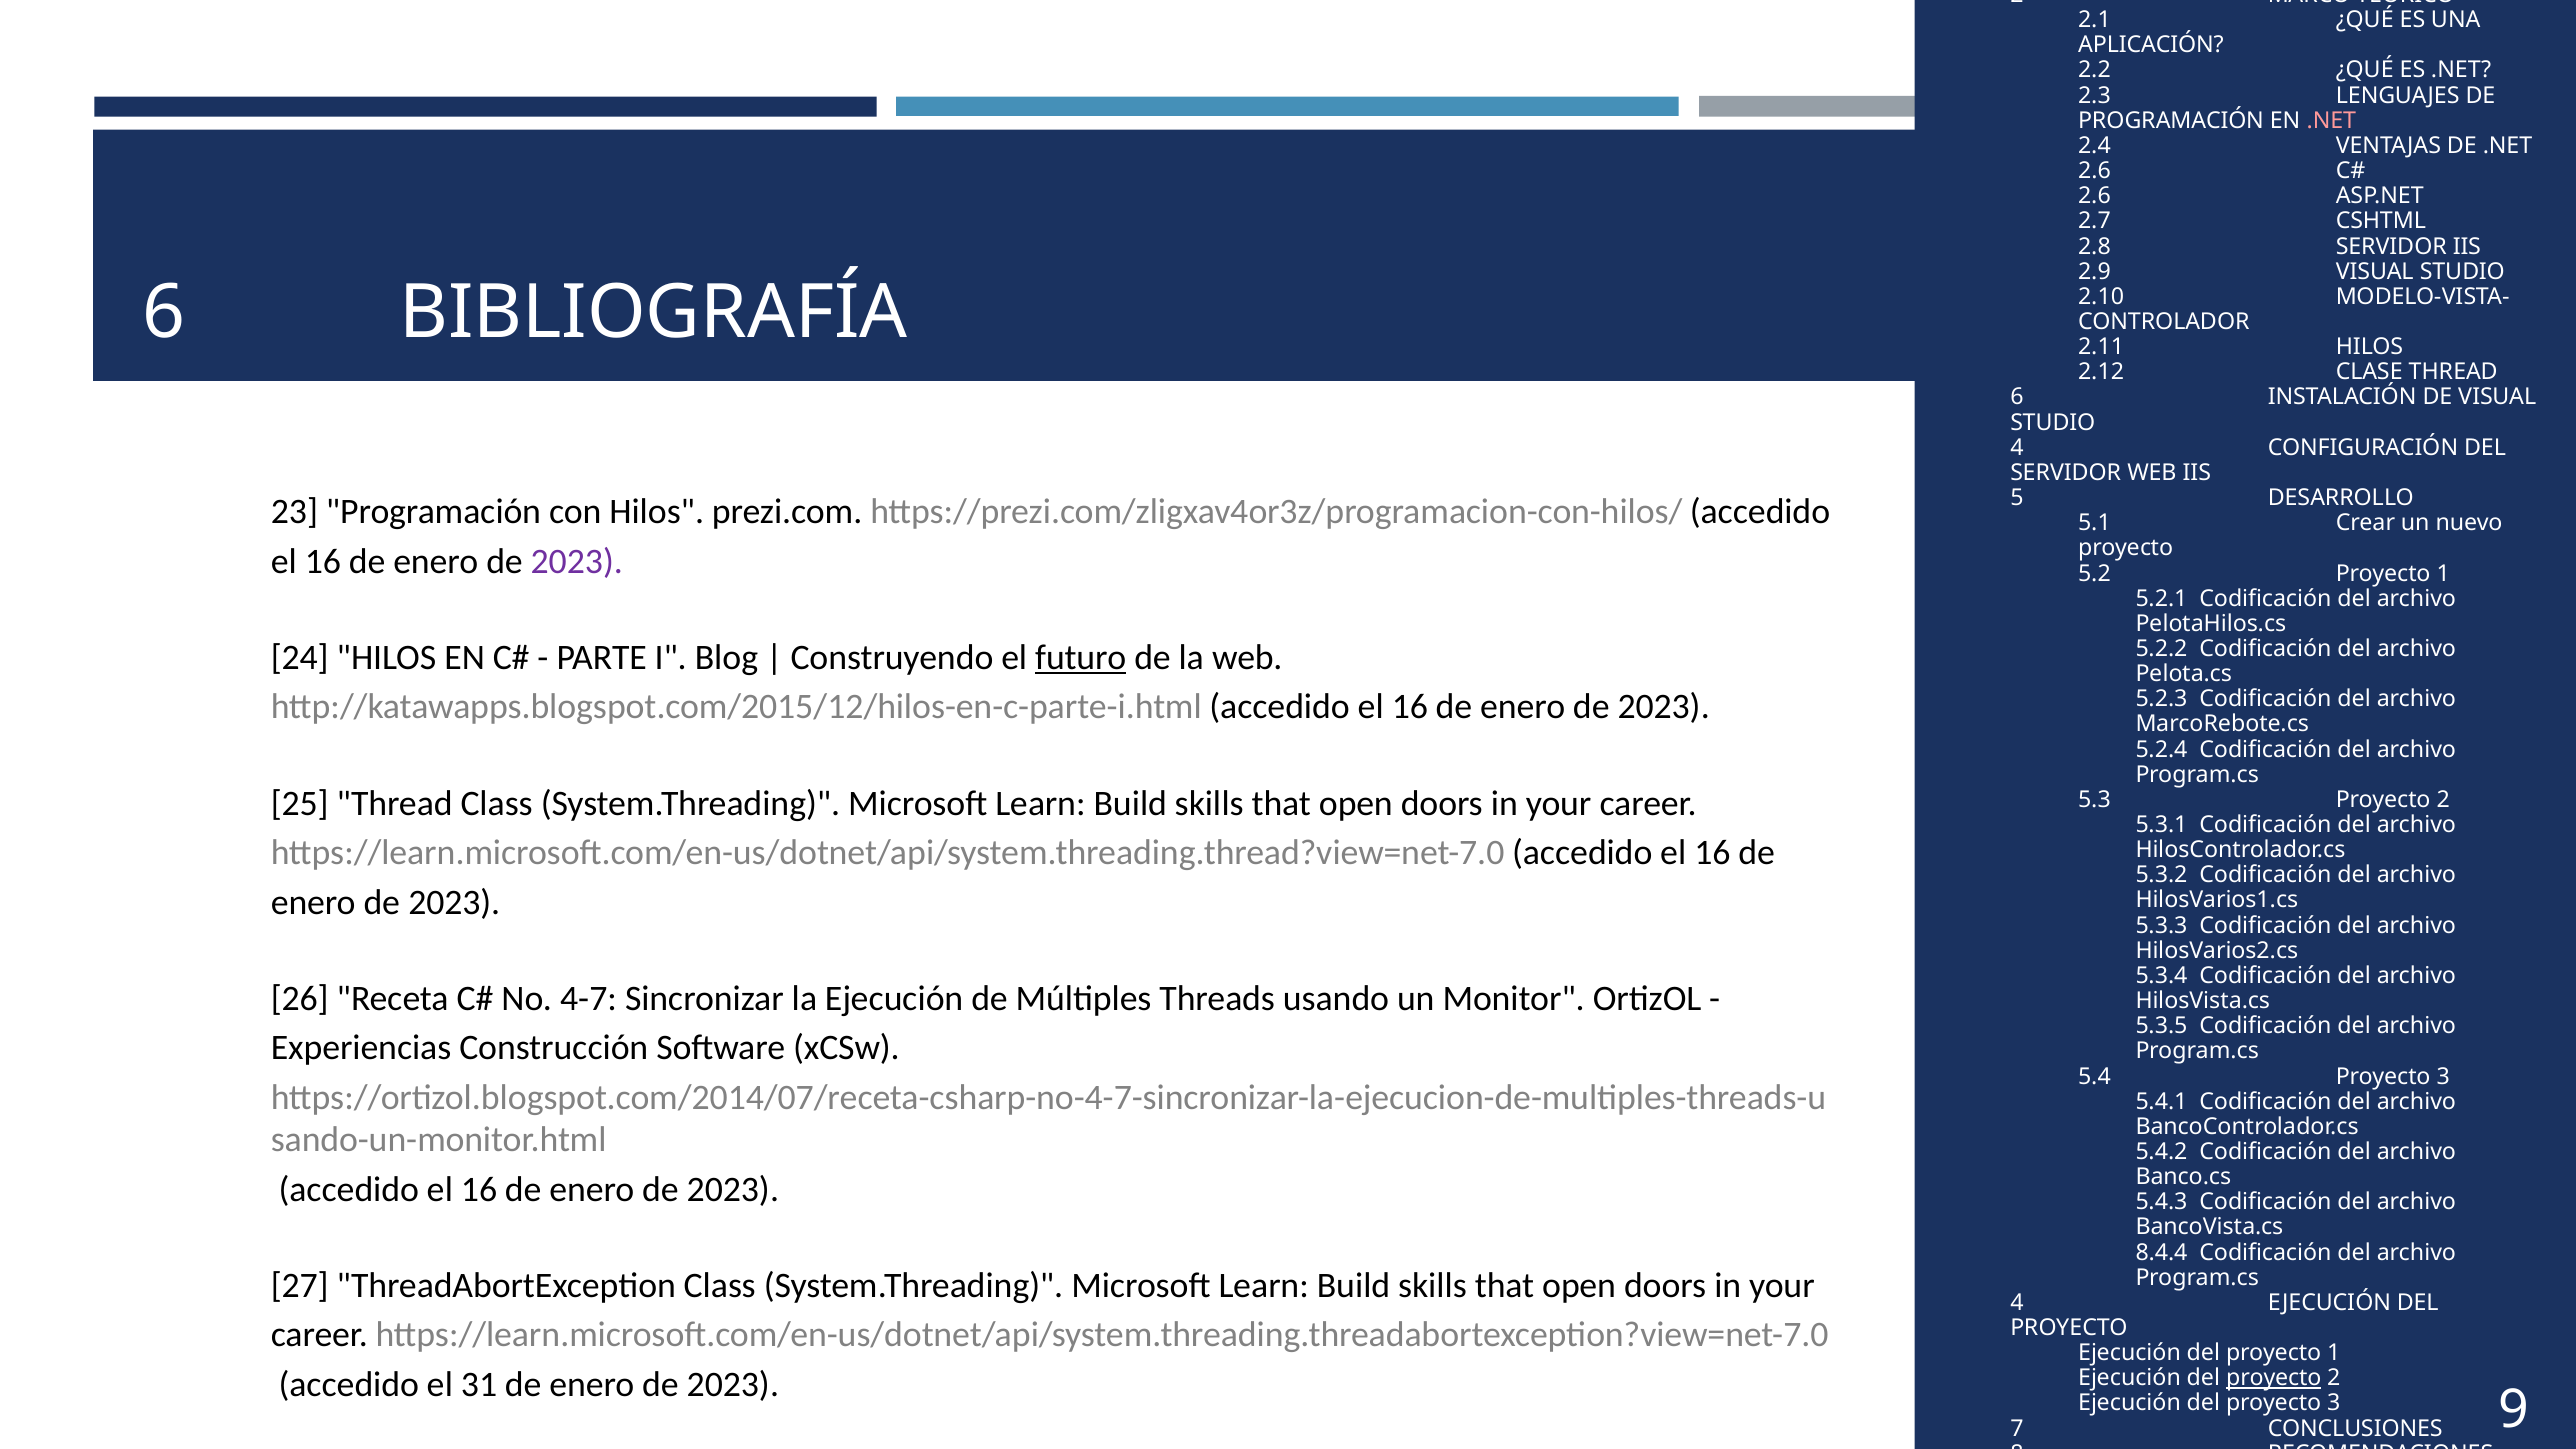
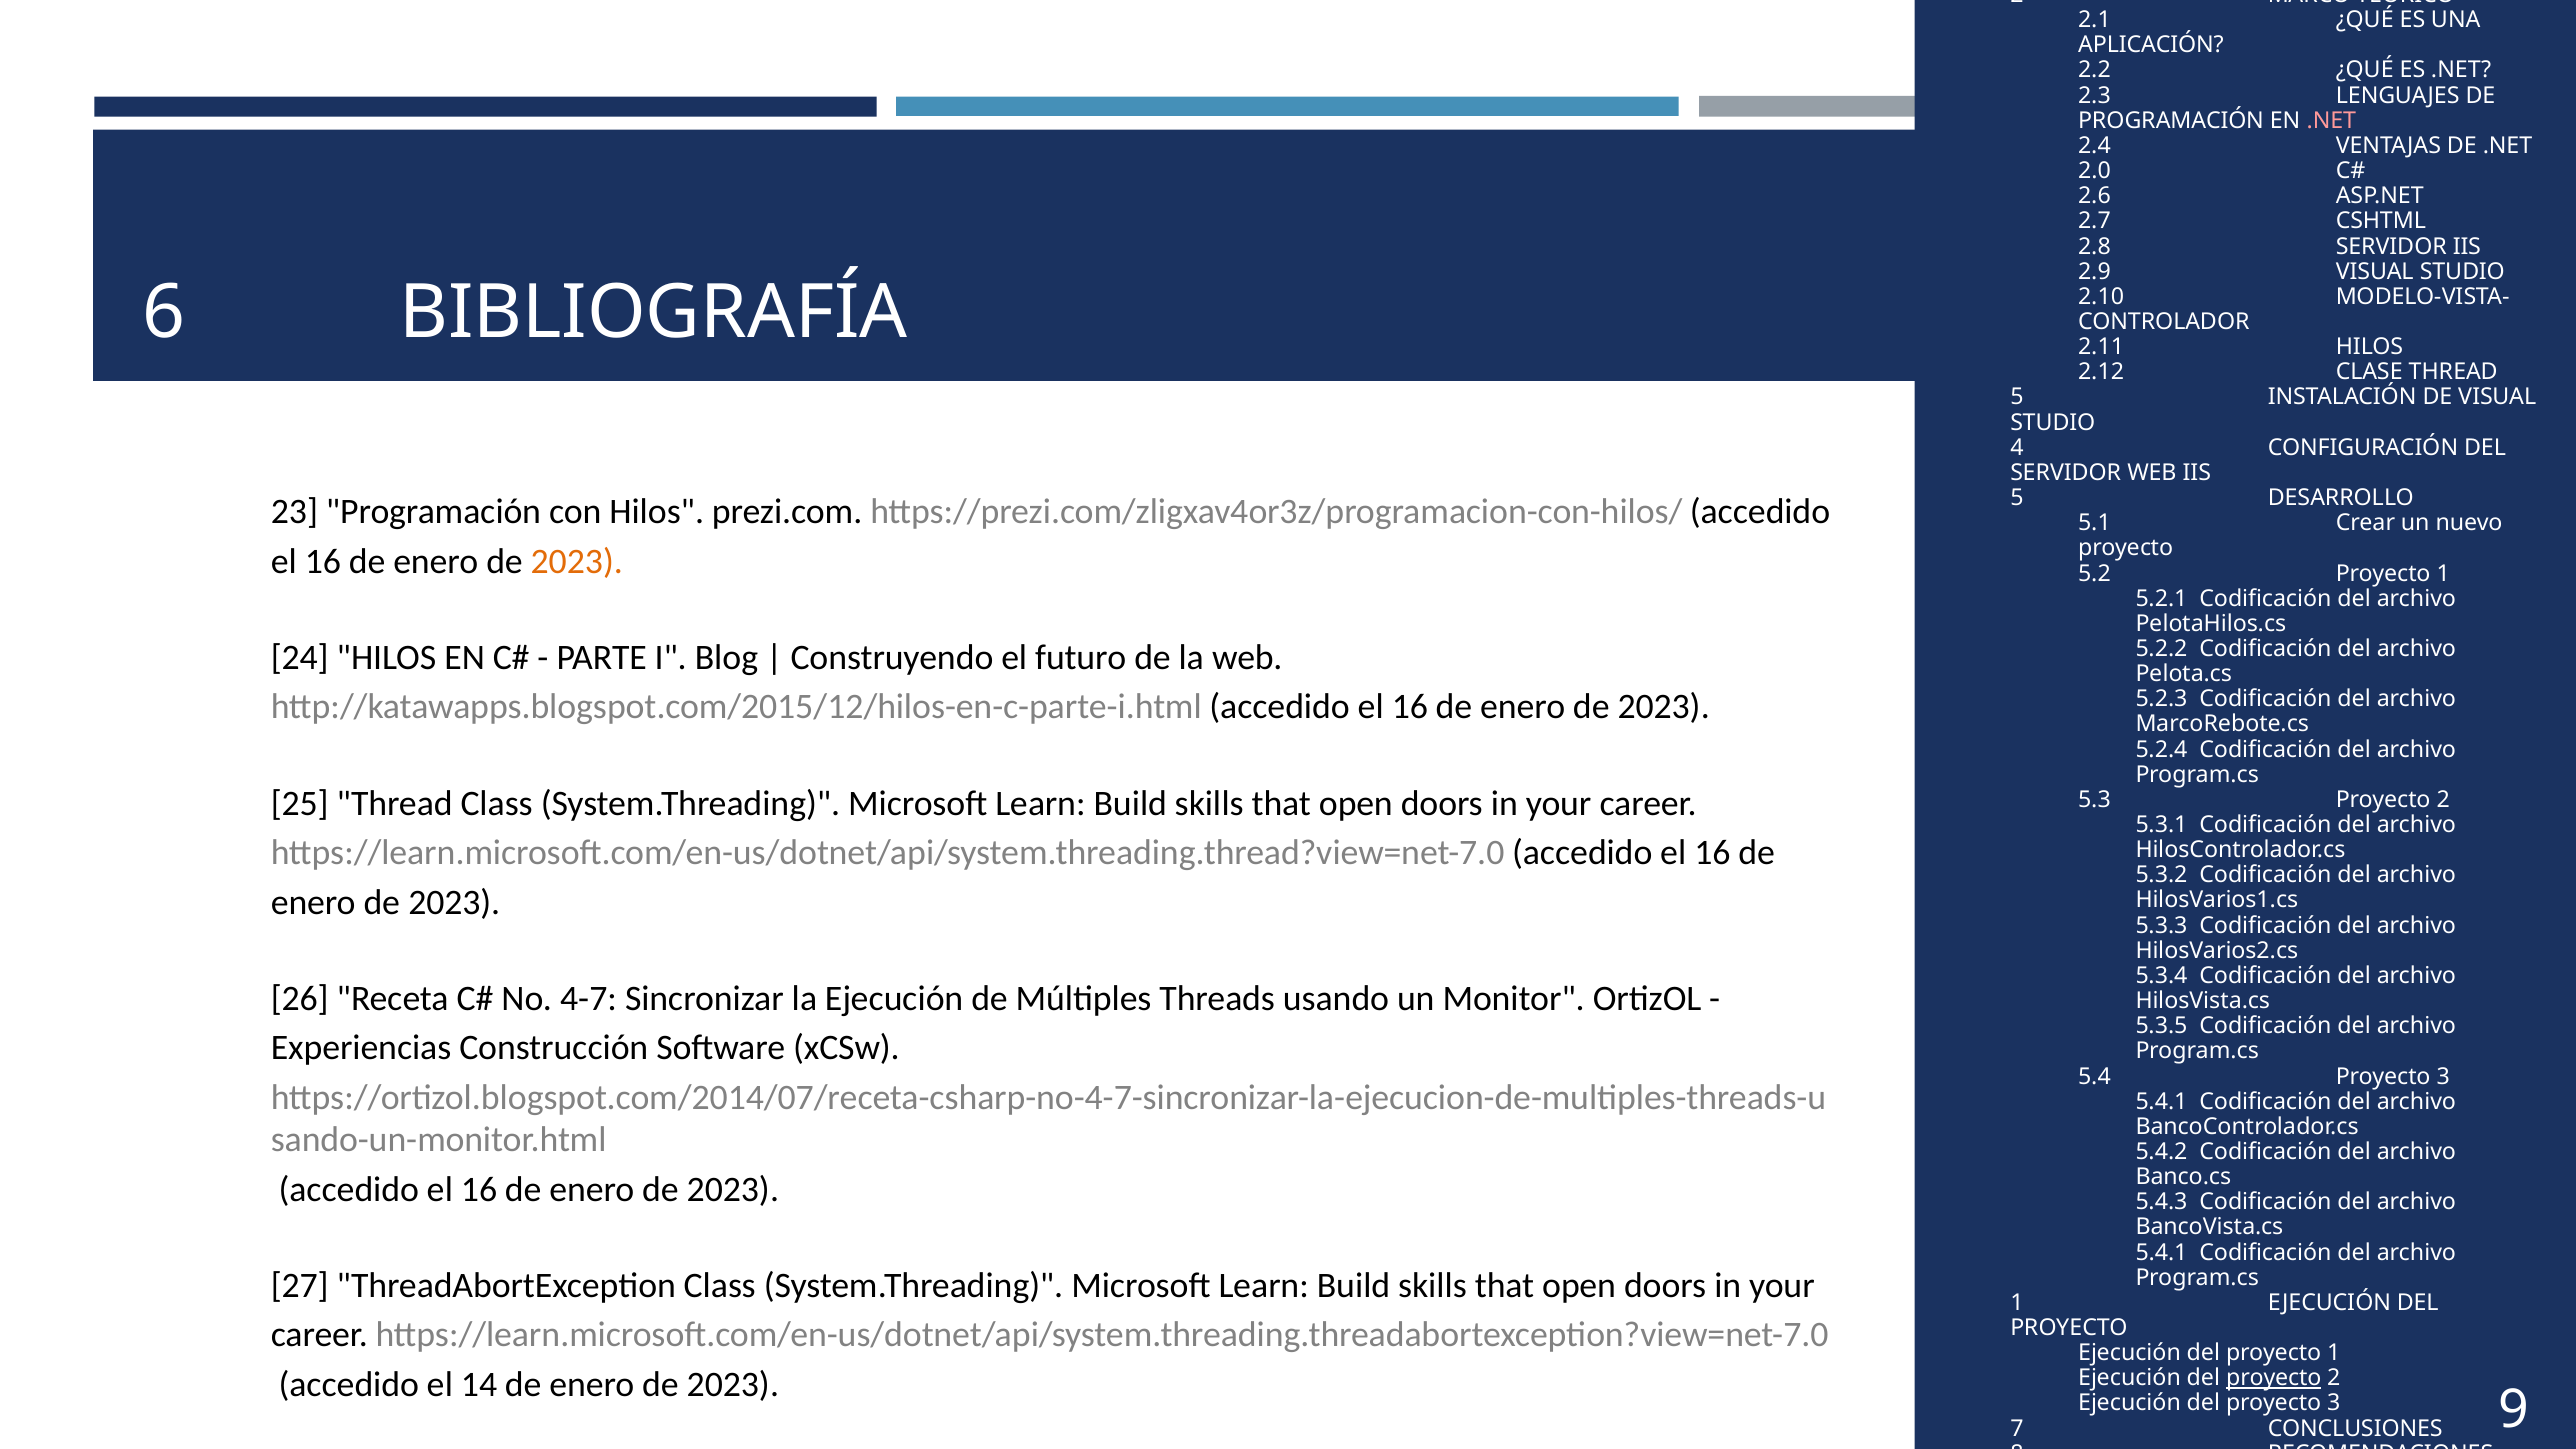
2.6: 2.6 -> 2.0 (2095, 171)
6: 6 -> 5 (2017, 397)
2023 colour: purple -> orange (577, 562)
futuro underline: present -> none (1081, 658)
8.4.4: 8.4.4 -> 5.4.1 (2162, 1252)
4: 4 -> 1 (2017, 1303)
31: 31 -> 14 (479, 1385)
